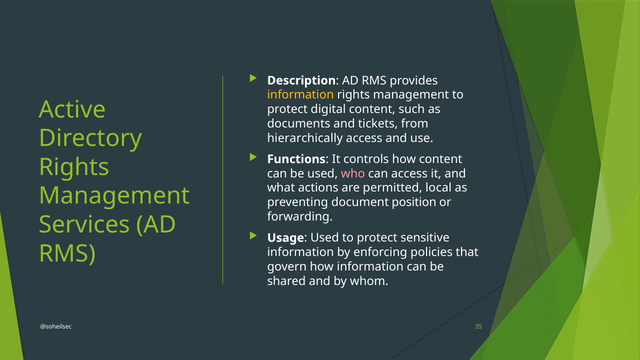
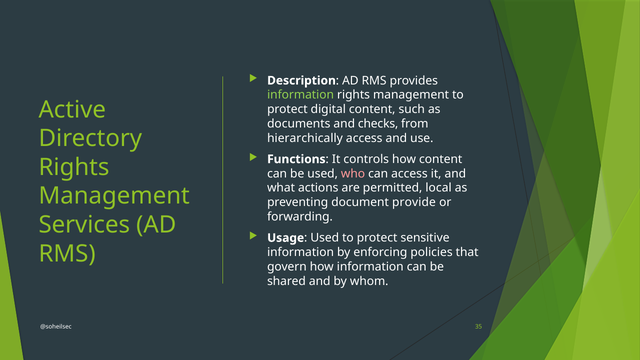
information colour: yellow -> light green (301, 95)
tickets: tickets -> checks (378, 124)
position: position -> provide (414, 202)
